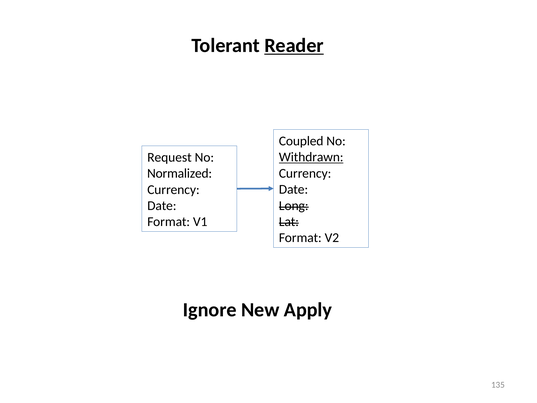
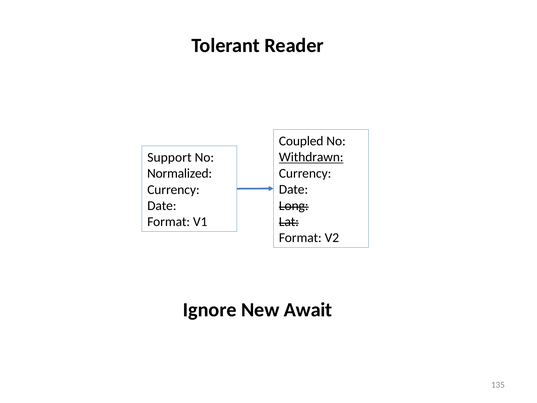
Reader underline: present -> none (294, 45)
Request: Request -> Support (169, 157)
Apply: Apply -> Await (308, 310)
